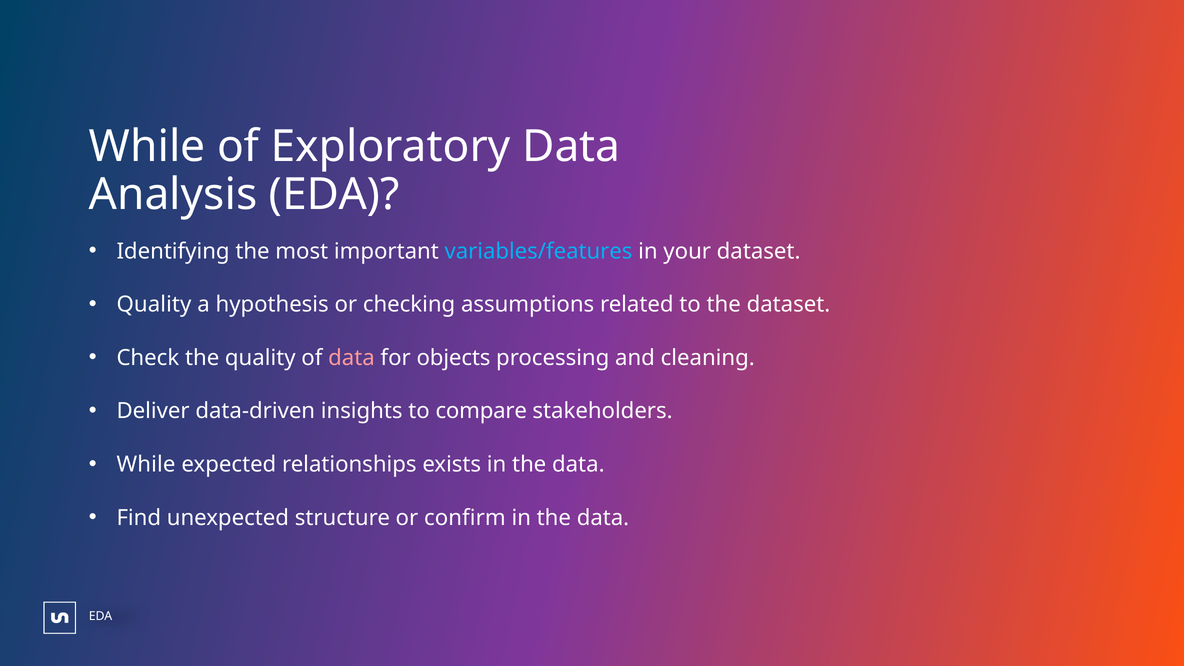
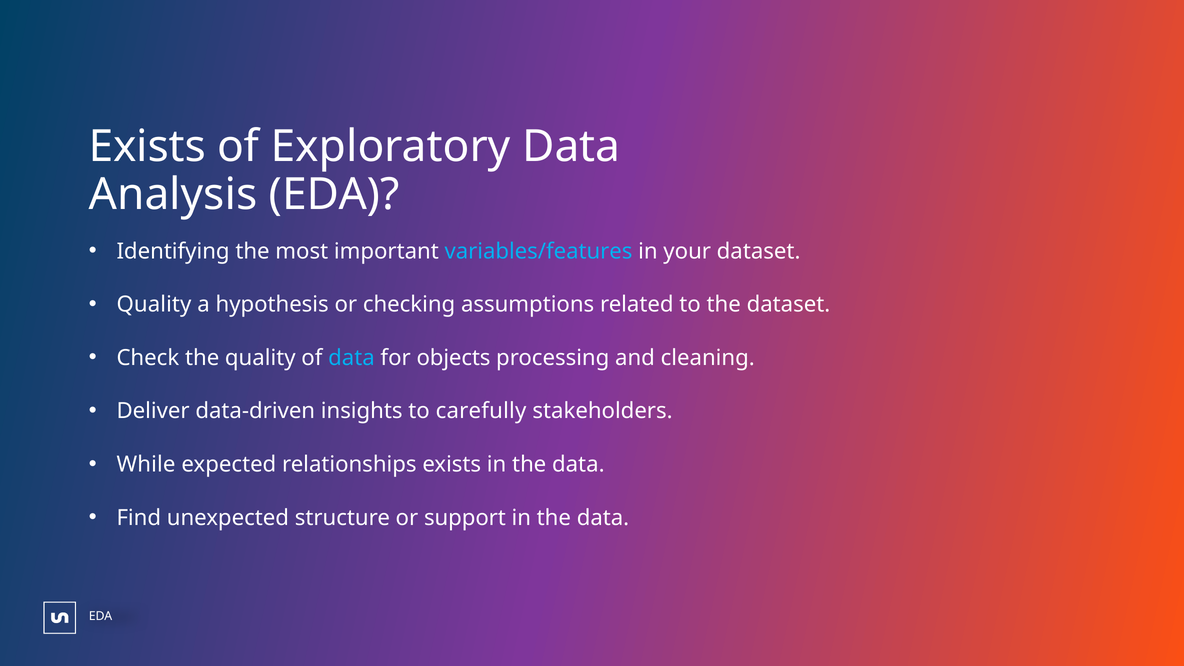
While: While -> Exists (147, 147)
data colour: pink -> light blue (351, 358)
compare: compare -> carefully (481, 411)
confirm: confirm -> support (465, 518)
